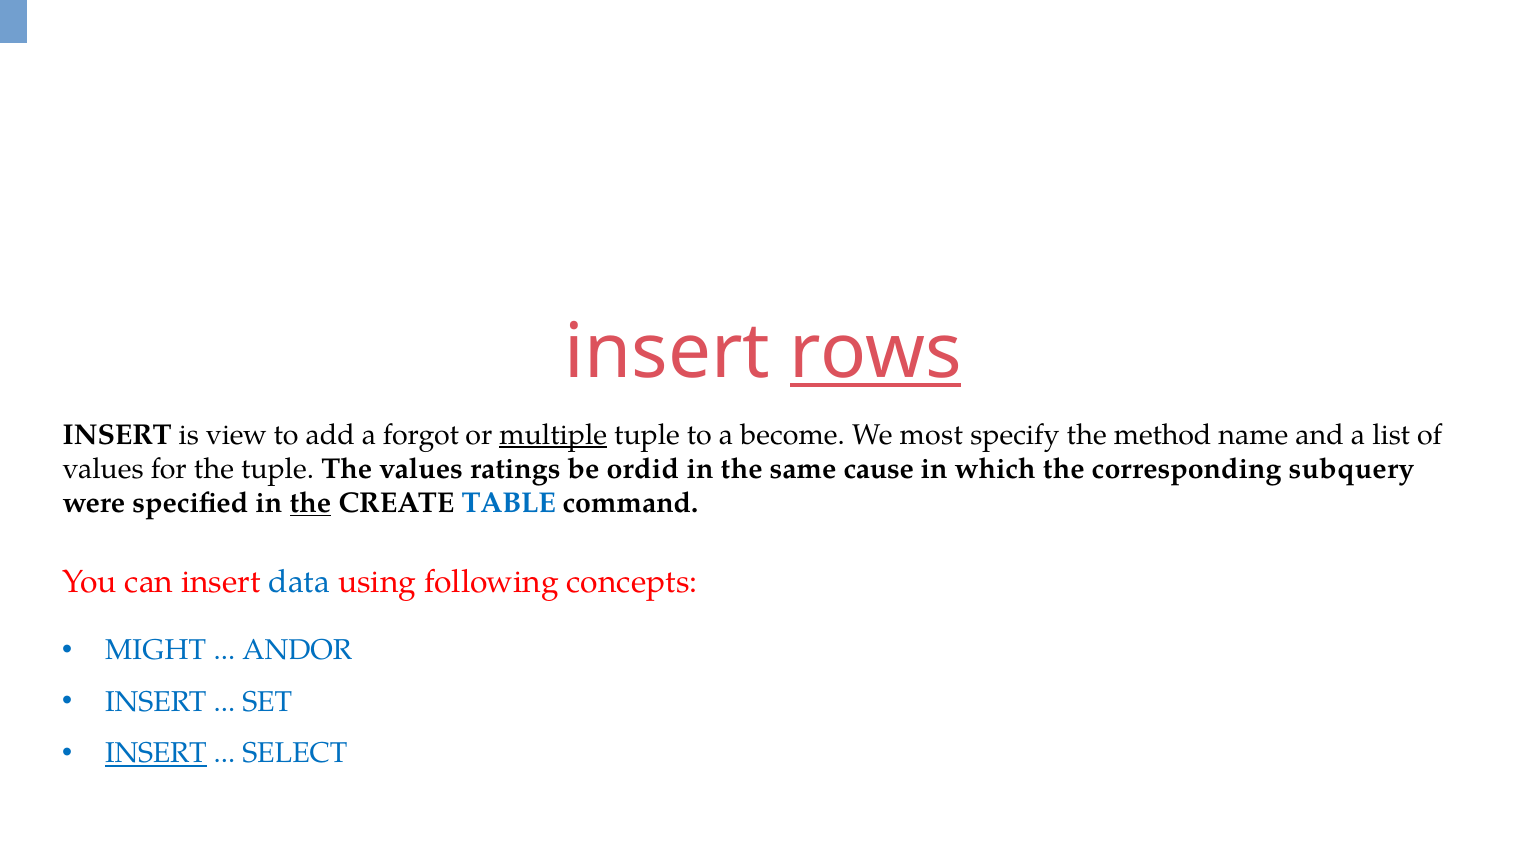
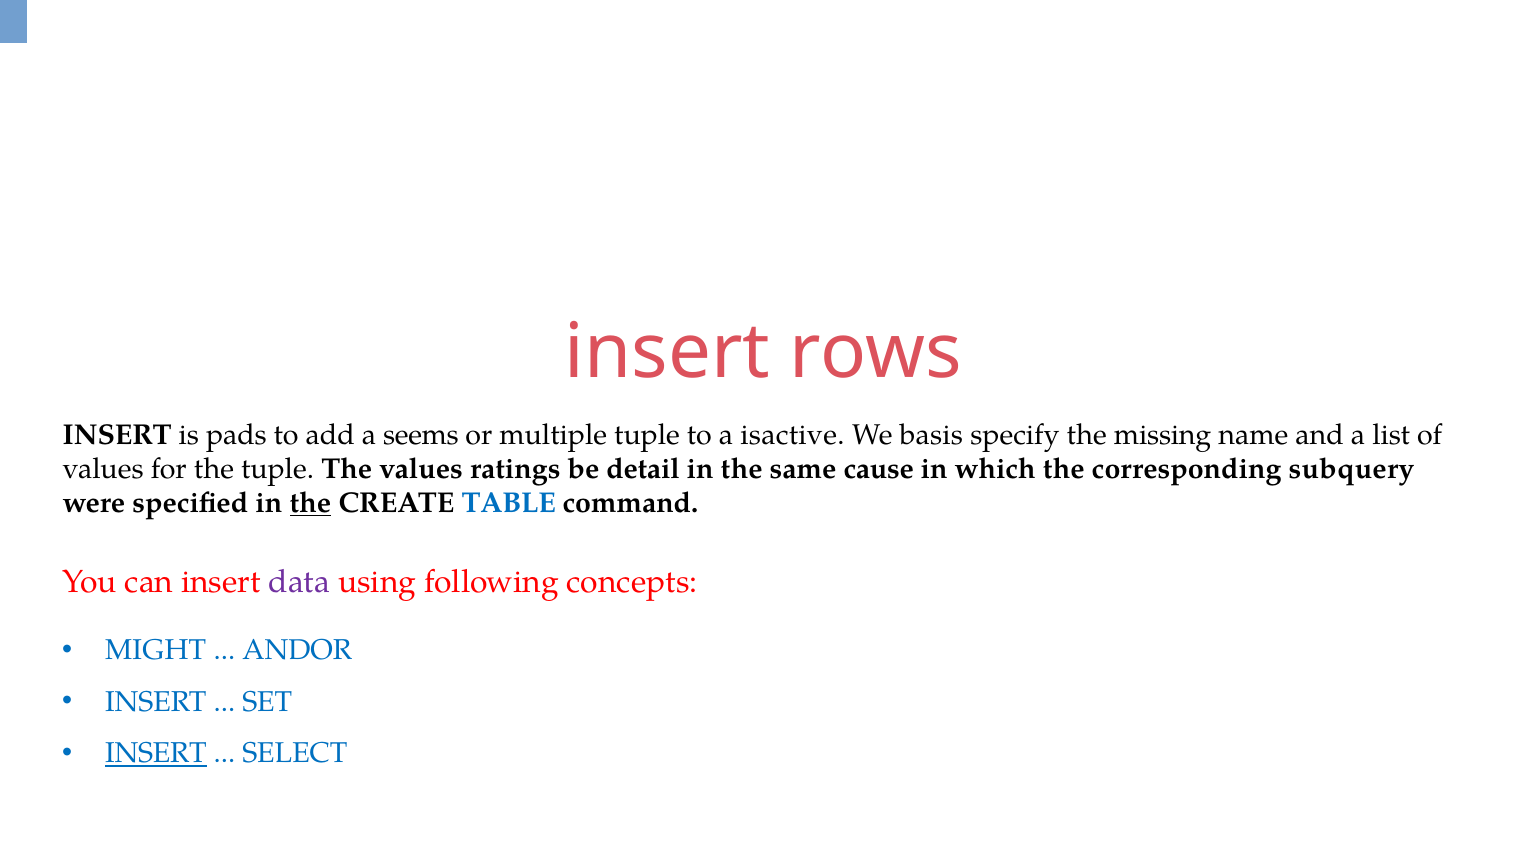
rows underline: present -> none (876, 352)
view: view -> pads (236, 435)
forgot: forgot -> seems (421, 435)
multiple underline: present -> none (553, 435)
become: become -> isactive (792, 435)
most: most -> basis (931, 435)
method: method -> missing (1163, 435)
ordid: ordid -> detail (643, 469)
data colour: blue -> purple (299, 582)
